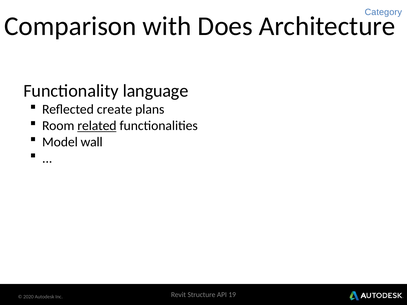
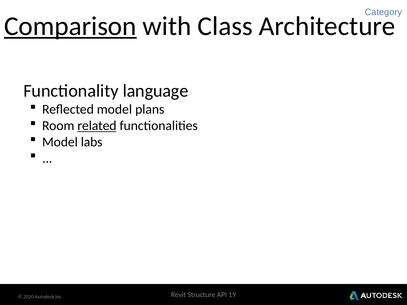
Comparison underline: none -> present (70, 26)
Does: Does -> Class (225, 26)
Reflected create: create -> model (114, 110)
wall: wall -> labs (92, 142)
